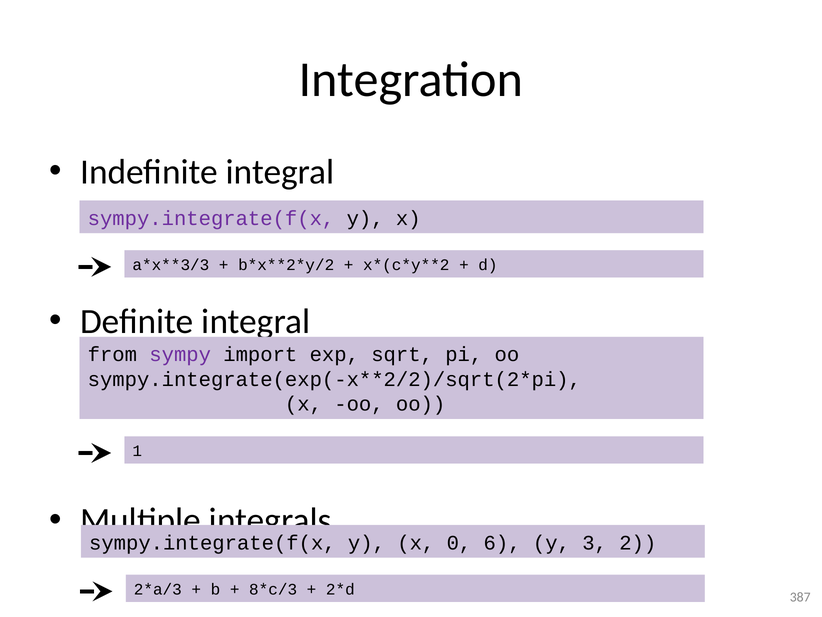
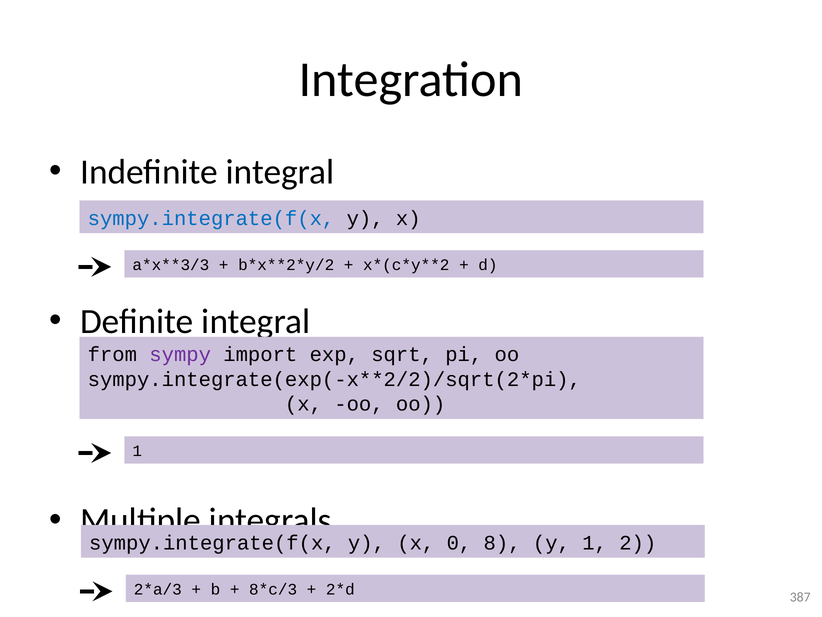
sympy.integrate(f(x colour: purple -> blue (211, 218)
6: 6 -> 8 (502, 542)
y 3: 3 -> 1 (595, 542)
